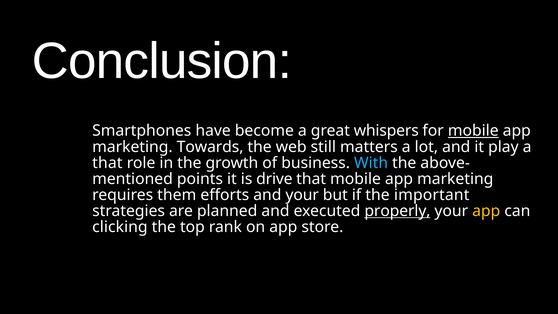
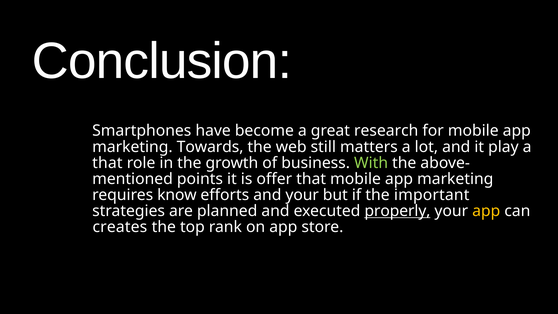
whispers: whispers -> research (386, 131)
mobile underline: present -> none (473, 131)
With colour: light blue -> light green (371, 163)
drive: drive -> offer (274, 179)
them: them -> know (177, 195)
clicking: clicking -> creates (120, 227)
